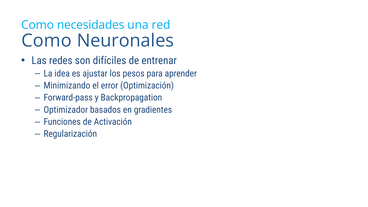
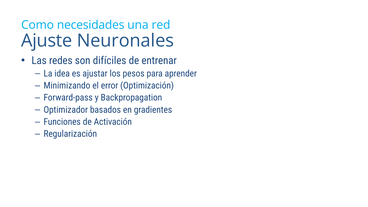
Como: Como -> Ajuste (47, 41)
